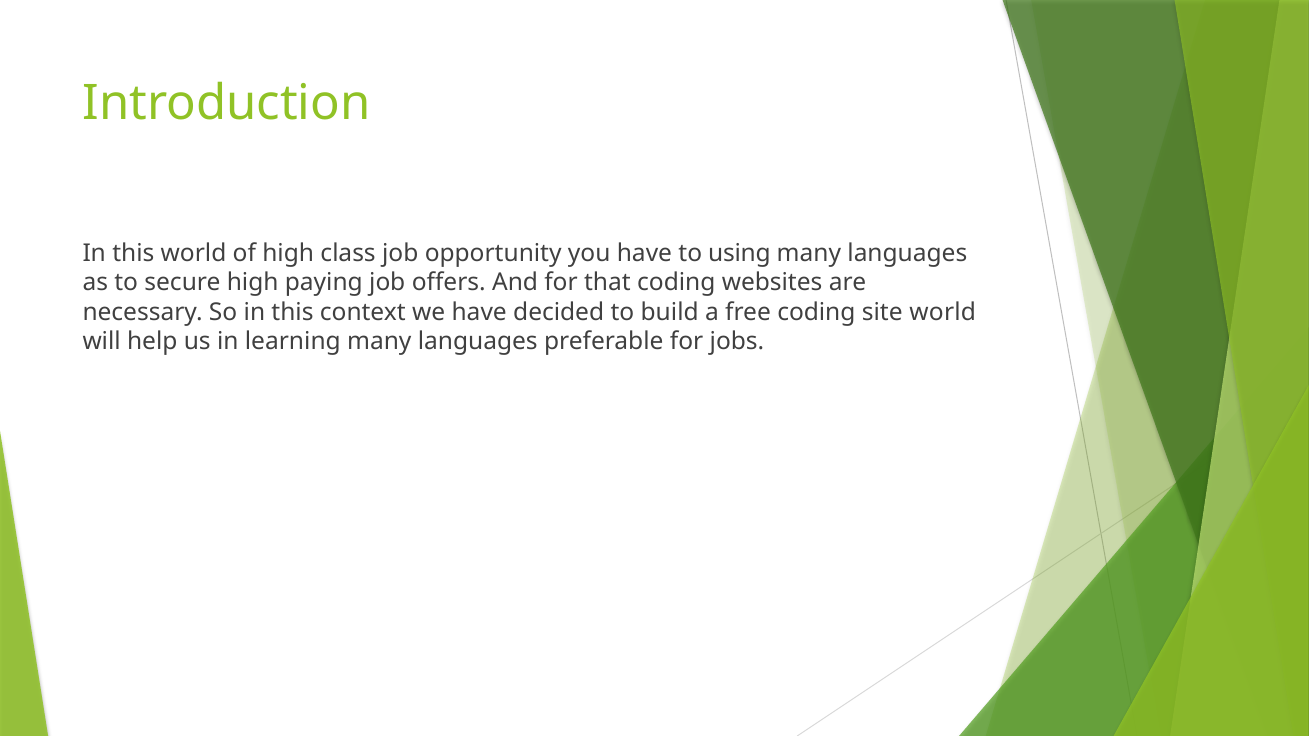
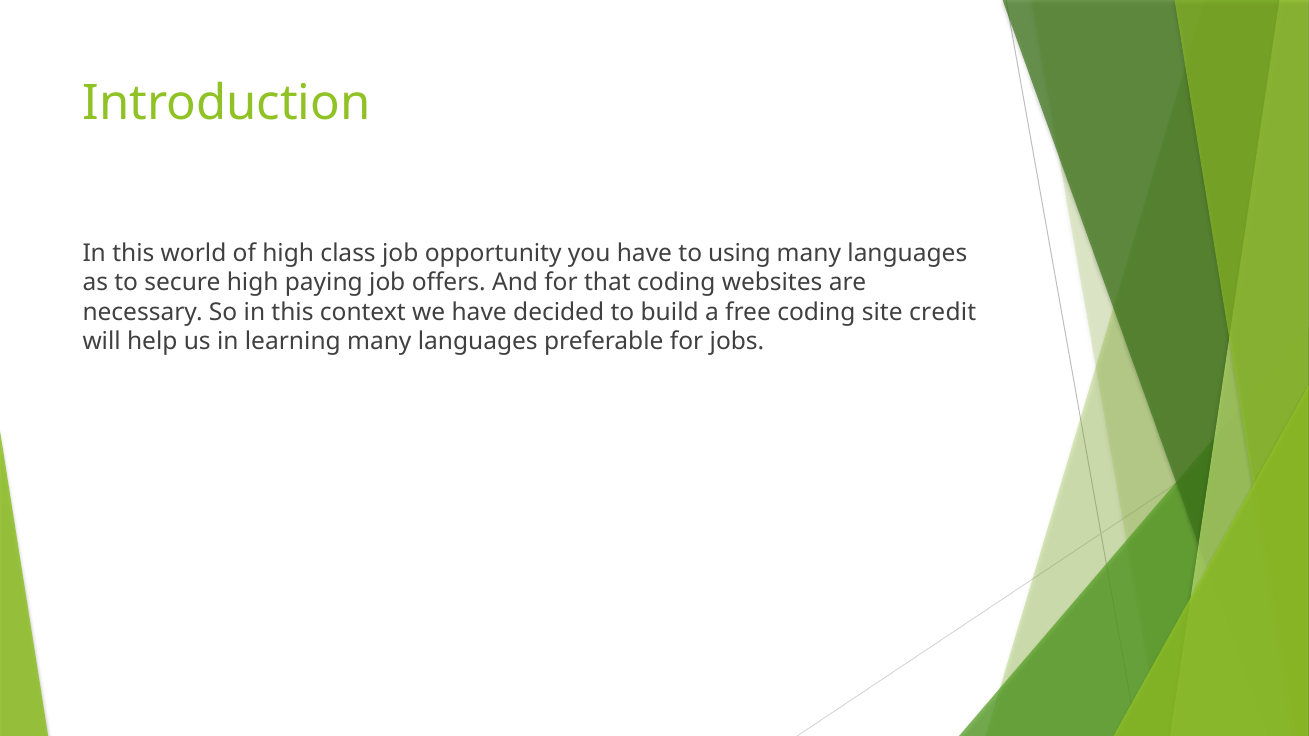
site world: world -> credit (943, 312)
